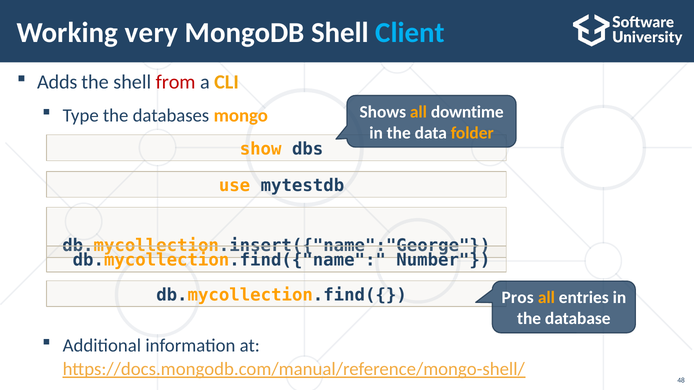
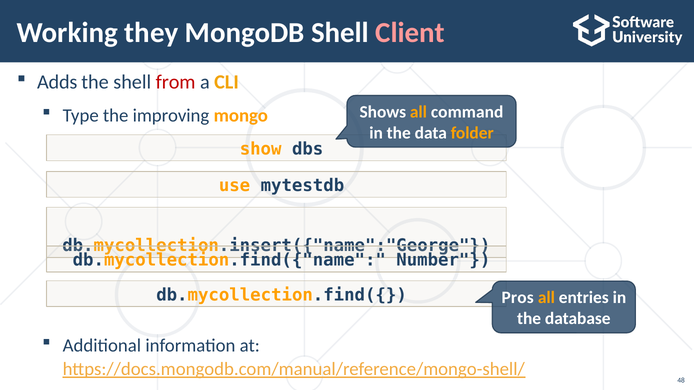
very: very -> they (151, 33)
Client colour: light blue -> pink (410, 33)
downtime: downtime -> command (467, 112)
databases: databases -> improving (171, 116)
